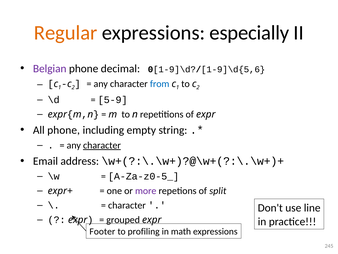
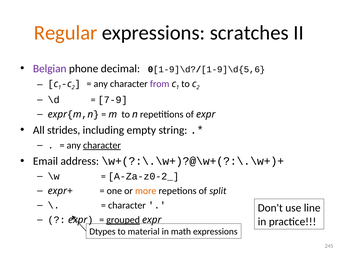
especially: especially -> scratches (249, 33)
from colour: blue -> purple (160, 84)
5-9: 5-9 -> 7-9 (113, 100)
All phone: phone -> strides (64, 130)
A-Za-z0-5_: A-Za-z0-5_ -> A-Za-z0-2_ (144, 176)
more colour: purple -> orange (146, 191)
grouped underline: none -> present (123, 219)
Footer: Footer -> Dtypes (102, 231)
profiling: profiling -> material (144, 231)
